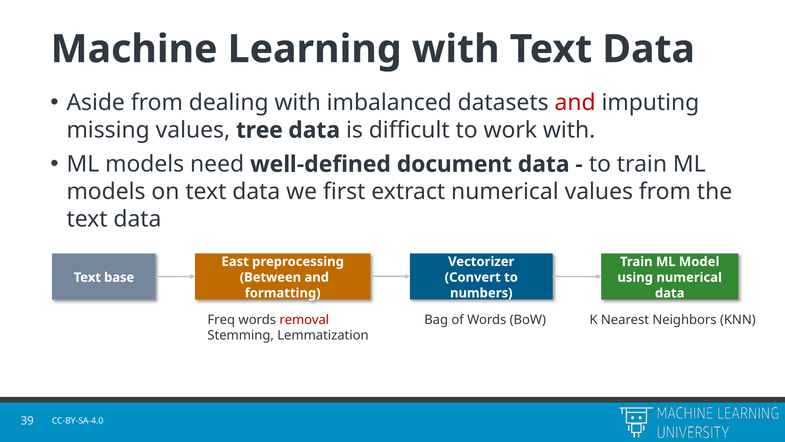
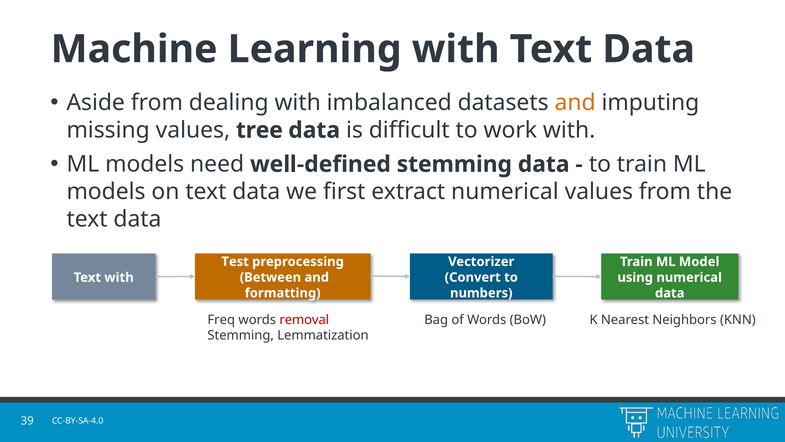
and colour: red -> orange (575, 103)
well-defined document: document -> stemming (454, 164)
East: East -> Test (235, 261)
Text base: base -> with (119, 277)
